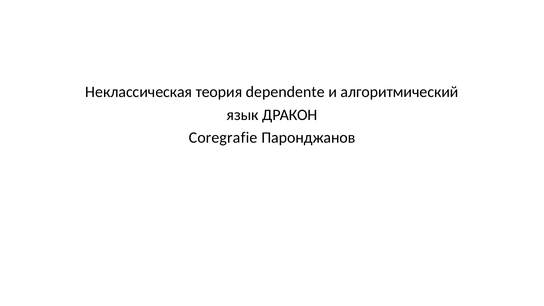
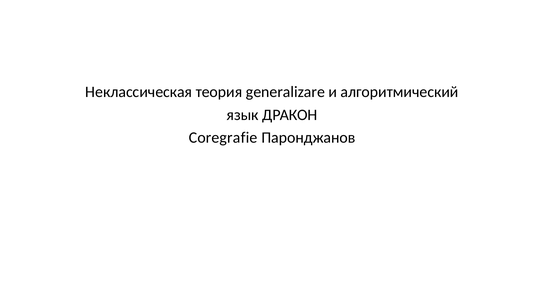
dependente: dependente -> generalizare (285, 92)
